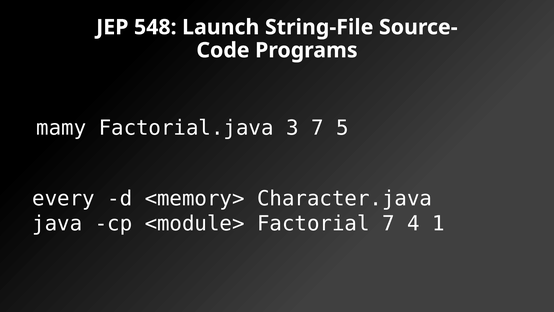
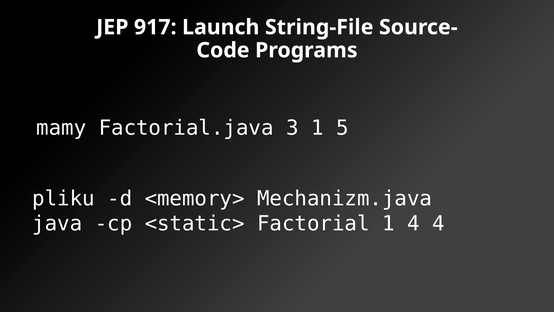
548: 548 -> 917 (155, 27)
3 7: 7 -> 1 (317, 128)
every: every -> pliku (63, 198)
Character.java: Character.java -> Mechanizm.java (345, 198)
<module>: <module> -> <static> (195, 223)
Factorial 7: 7 -> 1 (388, 223)
4 1: 1 -> 4 (438, 223)
